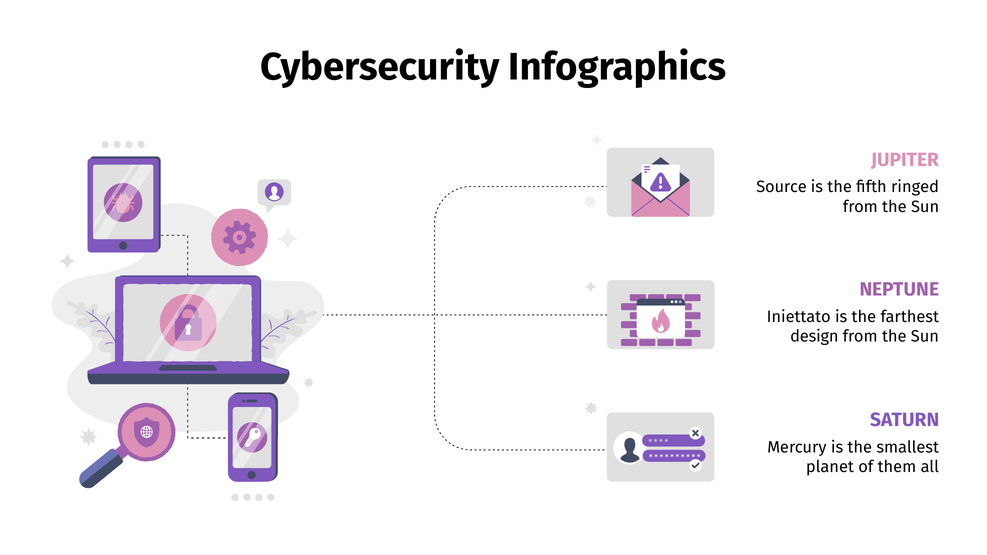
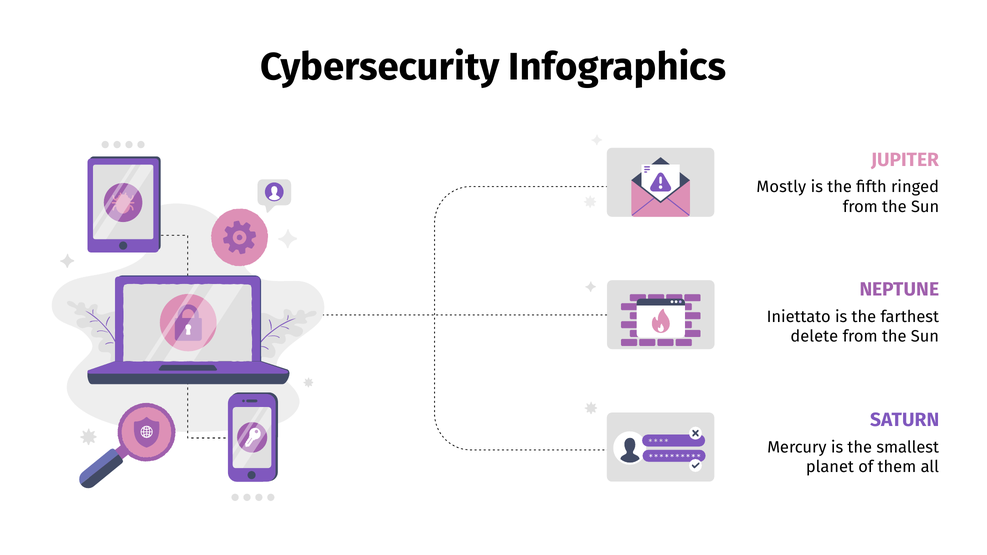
Source: Source -> Mostly (781, 187)
design: design -> delete (814, 337)
